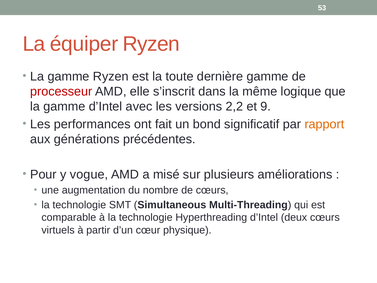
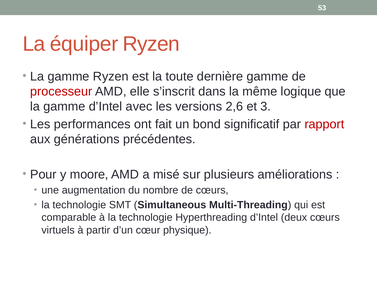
2,2: 2,2 -> 2,6 (234, 106)
9: 9 -> 3 (266, 106)
rapport colour: orange -> red (324, 124)
vogue: vogue -> moore (89, 174)
